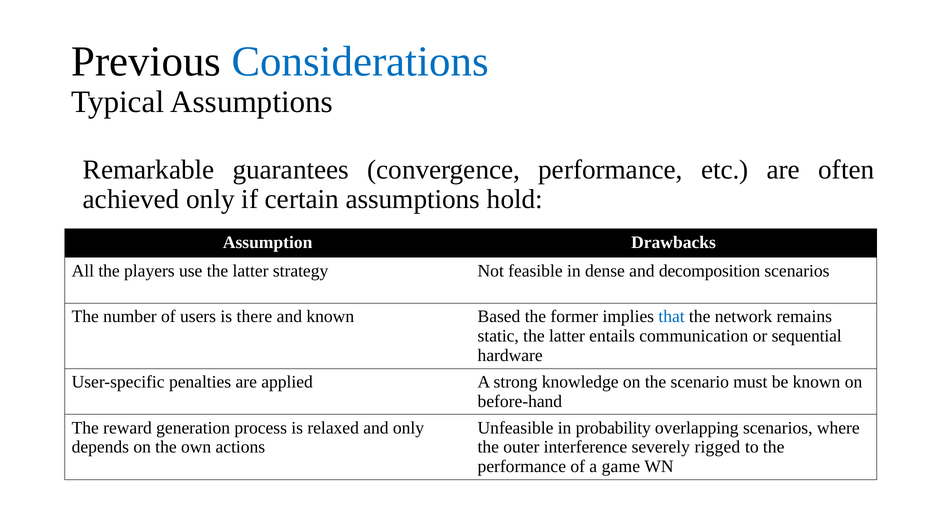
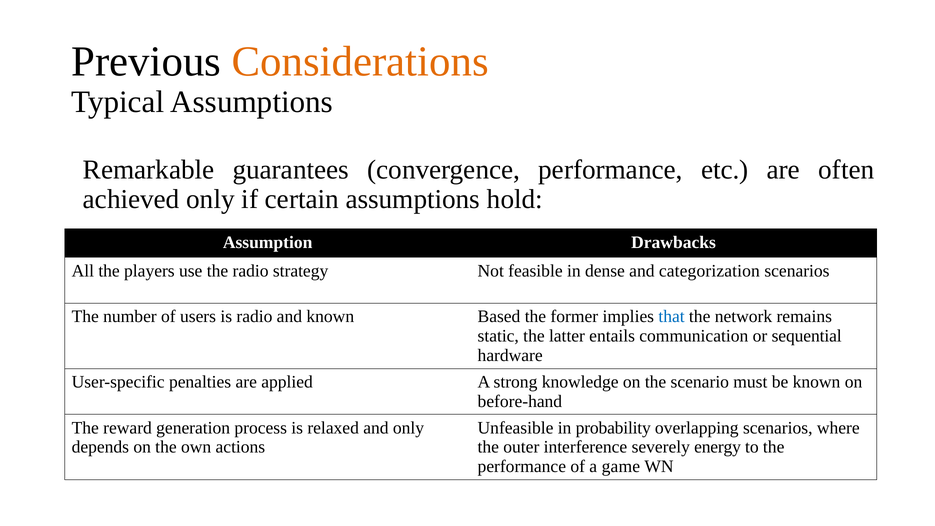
Considerations colour: blue -> orange (360, 62)
use the latter: latter -> radio (251, 271)
decomposition: decomposition -> categorization (709, 271)
is there: there -> radio (254, 317)
rigged: rigged -> energy (718, 447)
